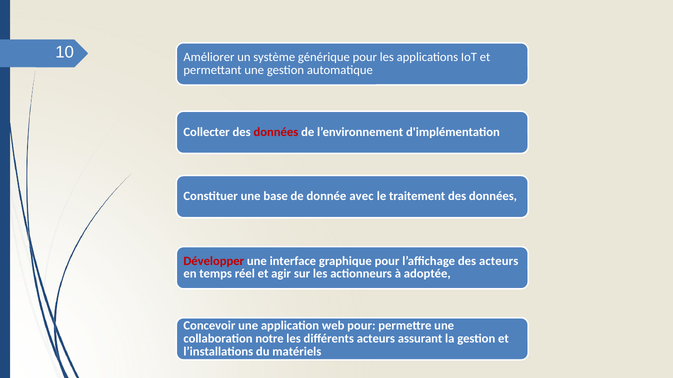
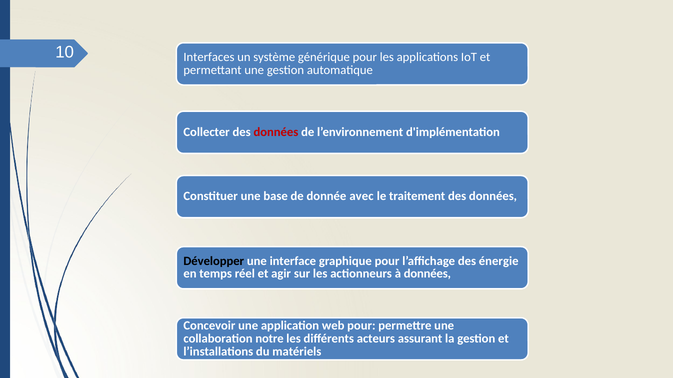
Améliorer: Améliorer -> Interfaces (209, 57)
Développer colour: red -> black (214, 261)
des acteurs: acteurs -> énergie (499, 261)
à adoptée: adoptée -> données (427, 274)
